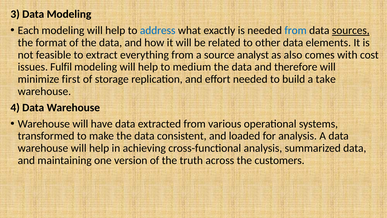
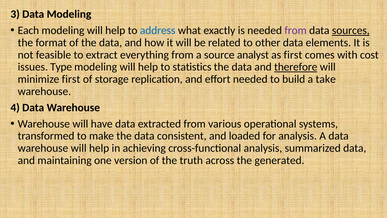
from colour: blue -> purple (296, 30)
as also: also -> first (293, 55)
Fulfil: Fulfil -> Type (61, 67)
medium: medium -> statistics (192, 67)
therefore underline: none -> present (296, 67)
customers: customers -> generated (279, 160)
